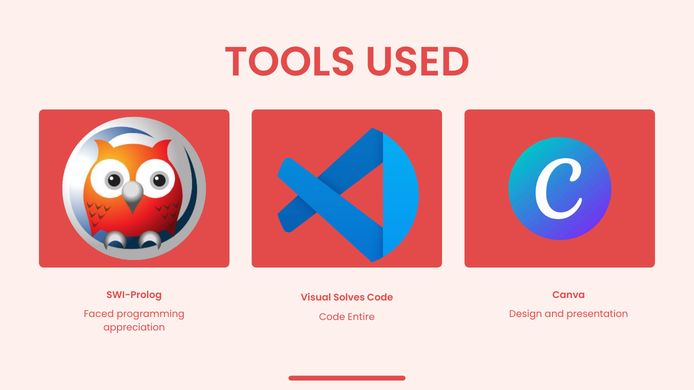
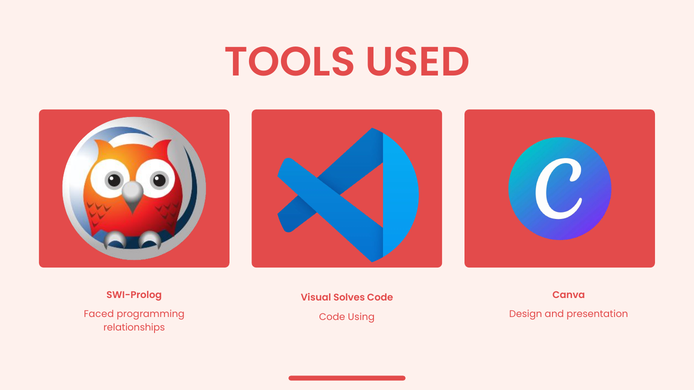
Entire: Entire -> Using (361, 317)
appreciation: appreciation -> relationships (134, 328)
